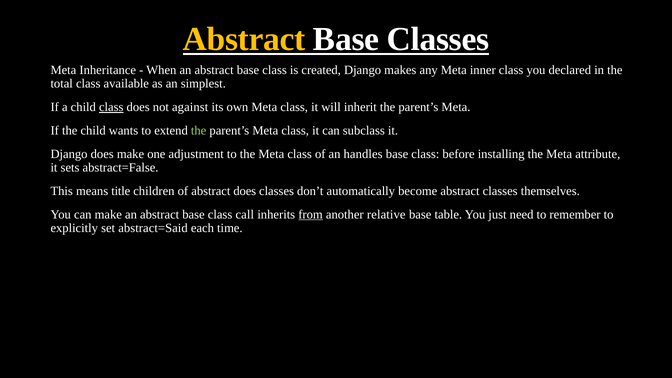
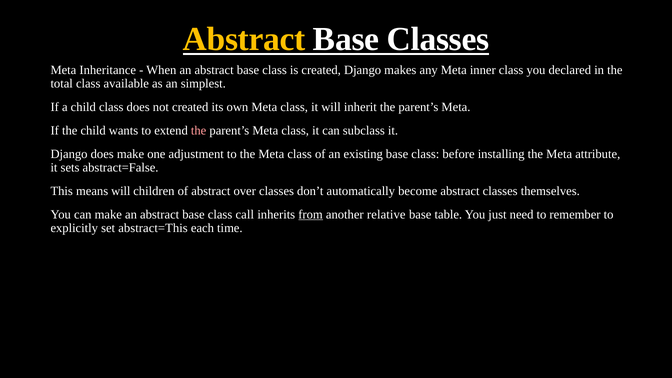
class underline: present -> none (111, 107)
not against: against -> created (190, 107)
the colour: light green -> pink (199, 131)
handles: handles -> existing (363, 154)
means title: title -> will (121, 191)
abstract does: does -> over (245, 191)
abstract=Said: abstract=Said -> abstract=This (153, 228)
